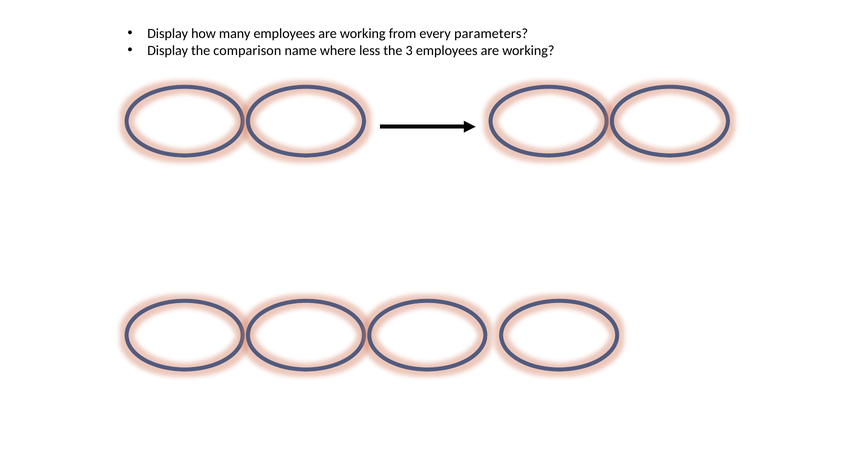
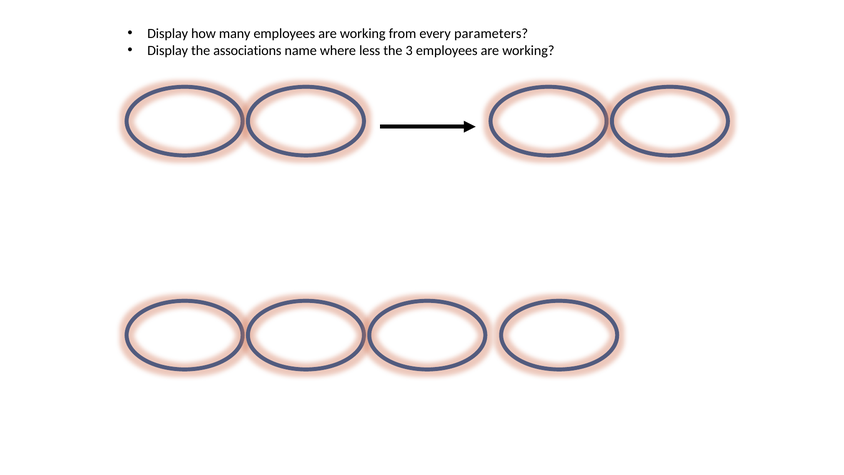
comparison: comparison -> associations (247, 51)
